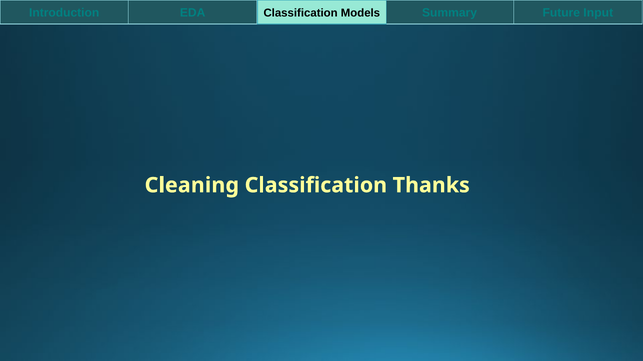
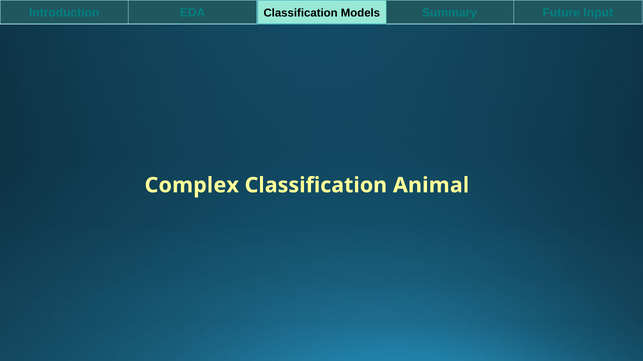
Cleaning: Cleaning -> Complex (192, 186)
Thanks: Thanks -> Animal (431, 186)
